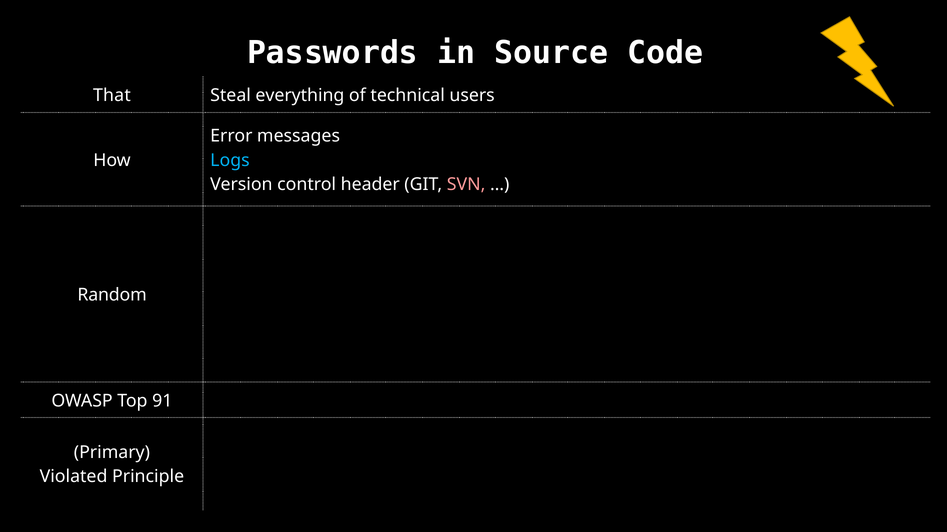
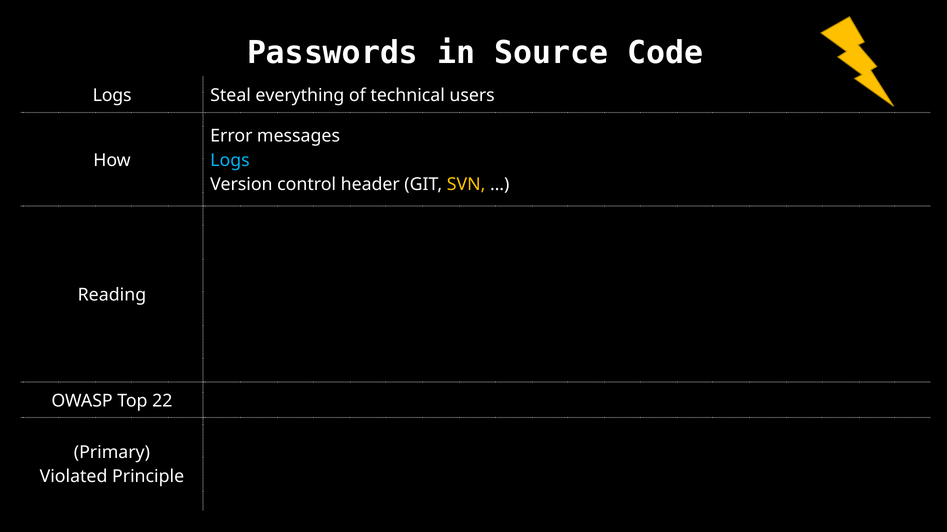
That: That -> Logs (112, 96)
SVN colour: pink -> yellow (466, 185)
Random: Random -> Reading (112, 295)
91: 91 -> 22 (162, 401)
